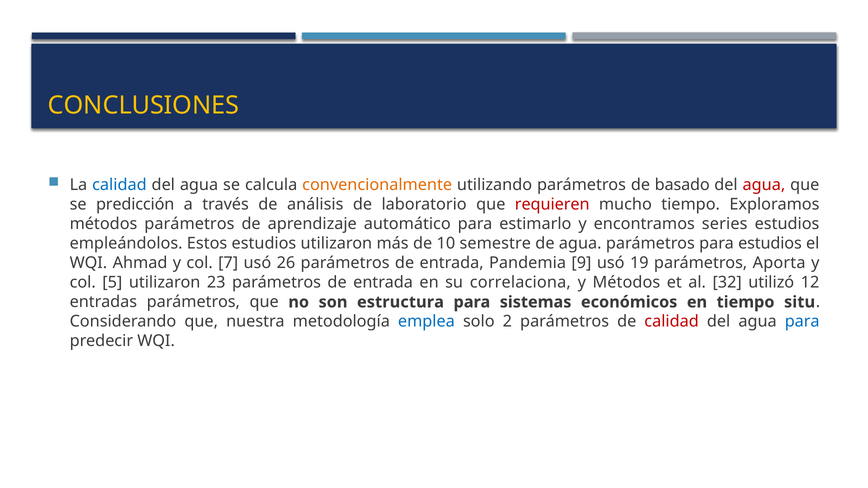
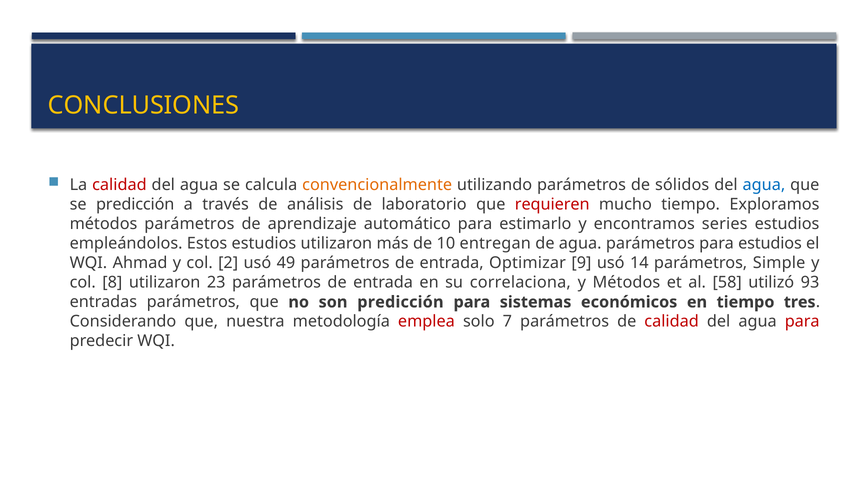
calidad colour: blue -> red (119, 185)
basado: basado -> sólidos (682, 185)
agua colour: red -> blue (764, 185)
semestre: semestre -> entregan (495, 244)
7: 7 -> 2 (228, 263)
26: 26 -> 49 (286, 263)
Pandemia: Pandemia -> Optimizar (528, 263)
19: 19 -> 14 (639, 263)
Aporta: Aporta -> Simple (779, 263)
5: 5 -> 8 (112, 283)
32: 32 -> 58 (727, 283)
12: 12 -> 93 (810, 283)
son estructura: estructura -> predicción (400, 302)
situ: situ -> tres (800, 302)
emplea colour: blue -> red (426, 322)
2: 2 -> 7 (507, 322)
para colour: blue -> red (802, 322)
